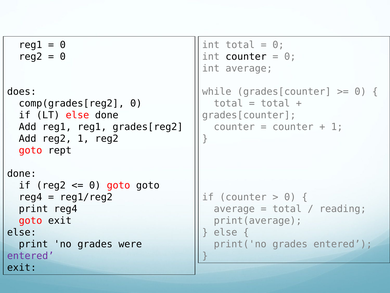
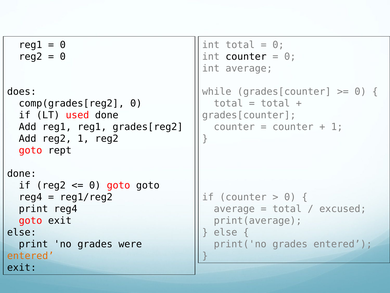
LT else: else -> used (77, 115)
reading: reading -> excused (343, 209)
entered colour: purple -> orange (31, 255)
